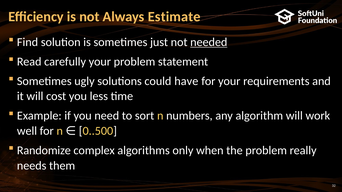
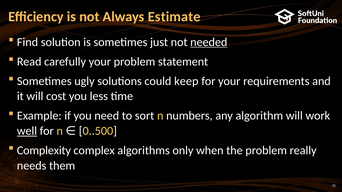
have: have -> keep (186, 81)
well underline: none -> present (27, 131)
Randomize: Randomize -> Complexity (44, 151)
